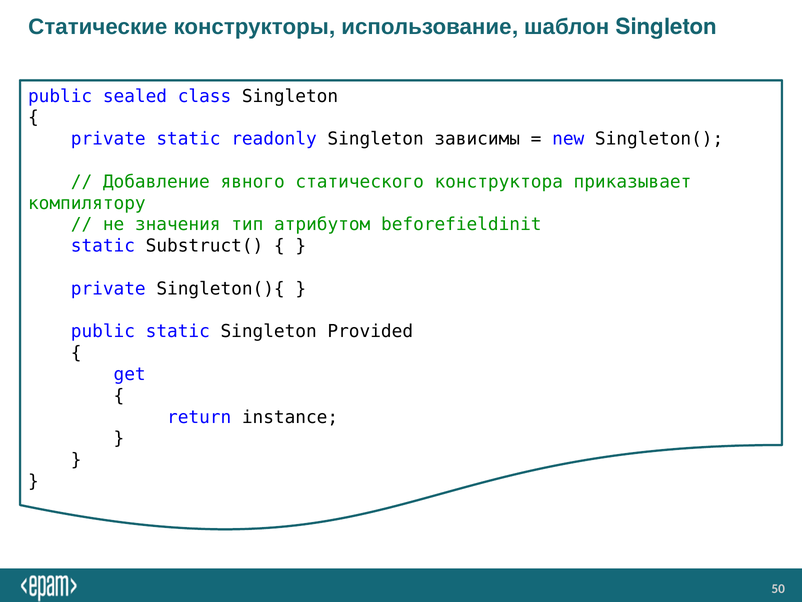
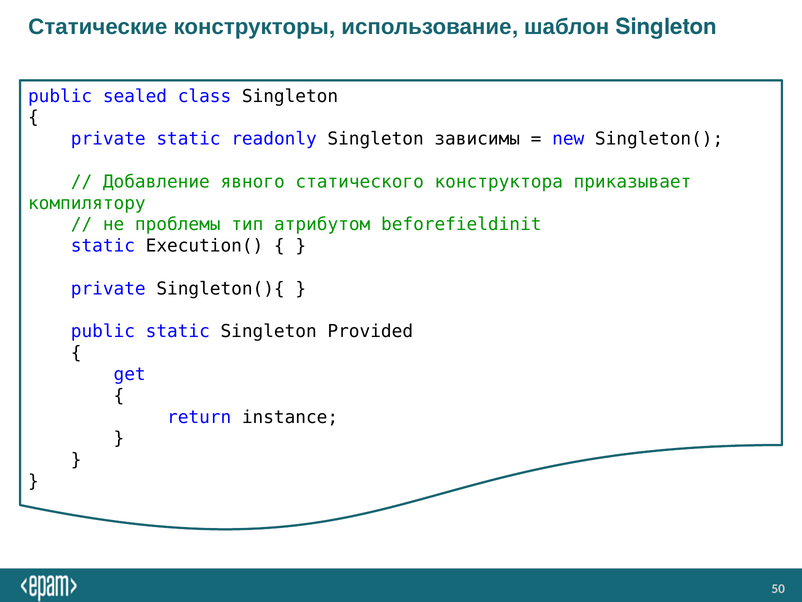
значения: значения -> проблемы (178, 224)
Substruct(: Substruct( -> Execution( (205, 246)
